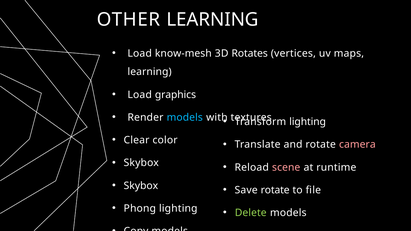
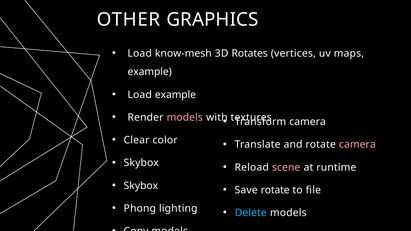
OTHER LEARNING: LEARNING -> GRAPHICS (212, 20)
learning: learning -> example (150, 72)
Load graphics: graphics -> example (175, 95)
models colour: light blue -> pink (185, 117)
lighting: lighting -> camera (308, 122)
Delete colour: light green -> light blue (251, 213)
